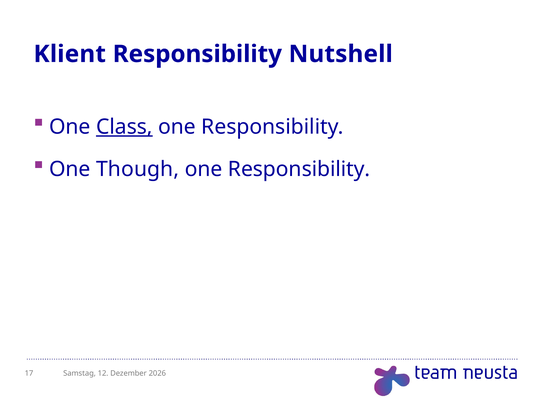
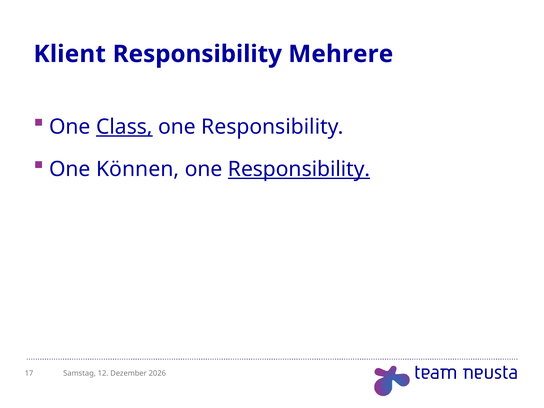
Nutshell: Nutshell -> Mehrere (341, 54)
Though: Though -> Können (138, 169)
Responsibility underline: none -> present (299, 169)
